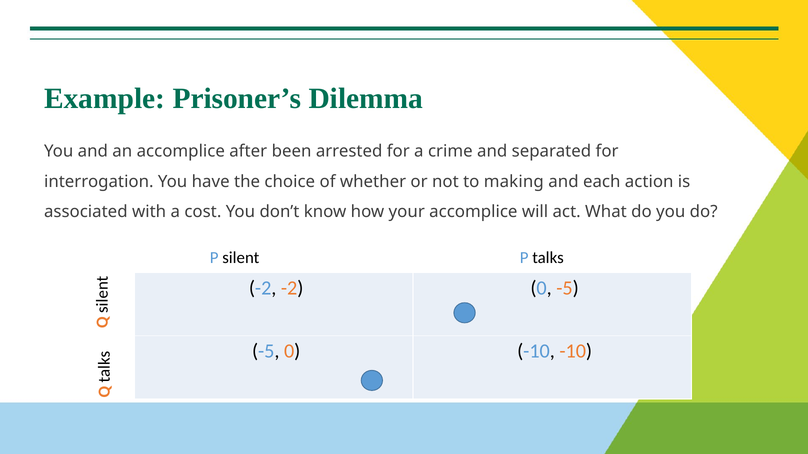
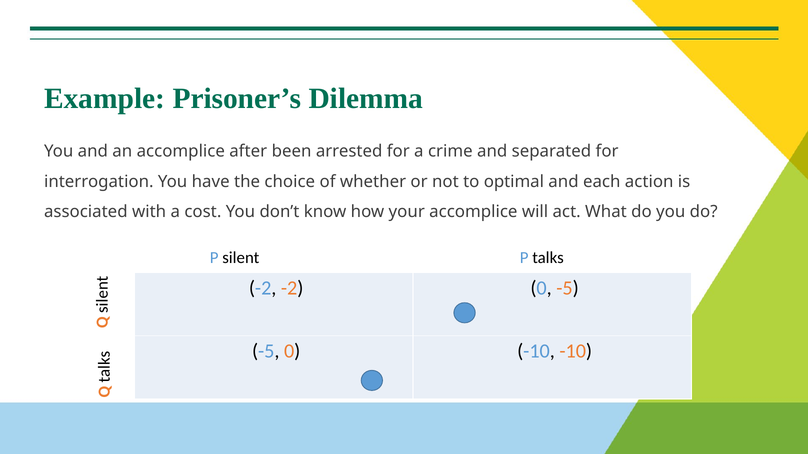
making: making -> optimal (514, 182)
